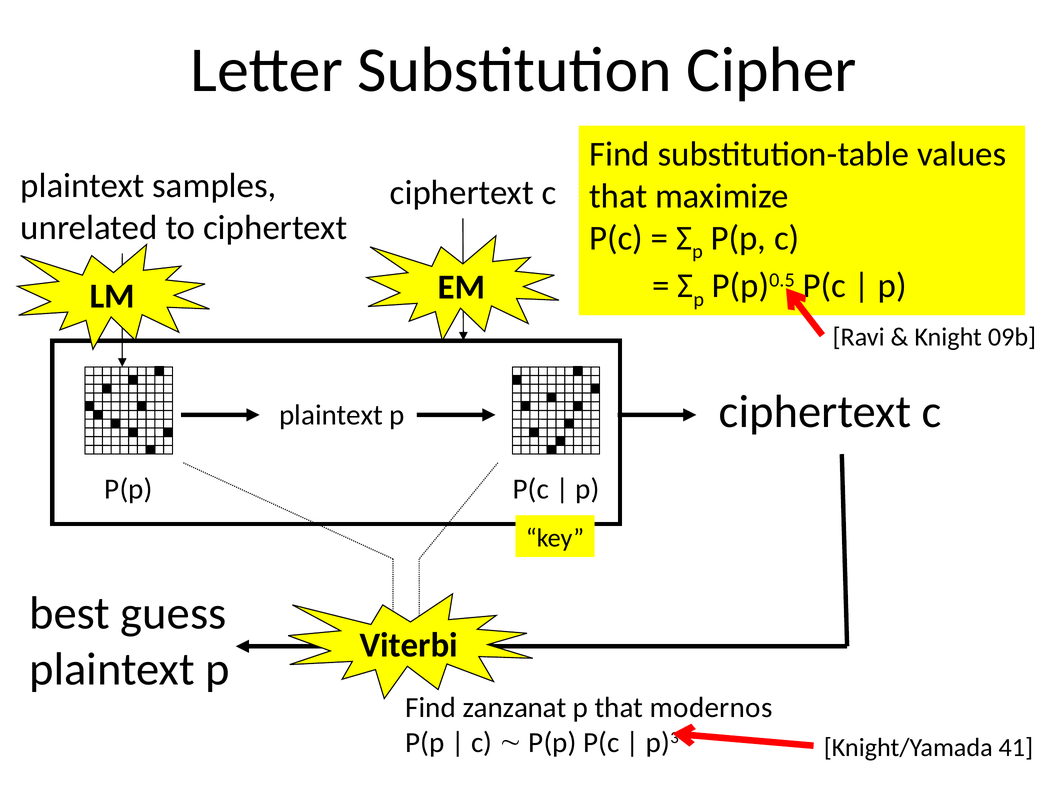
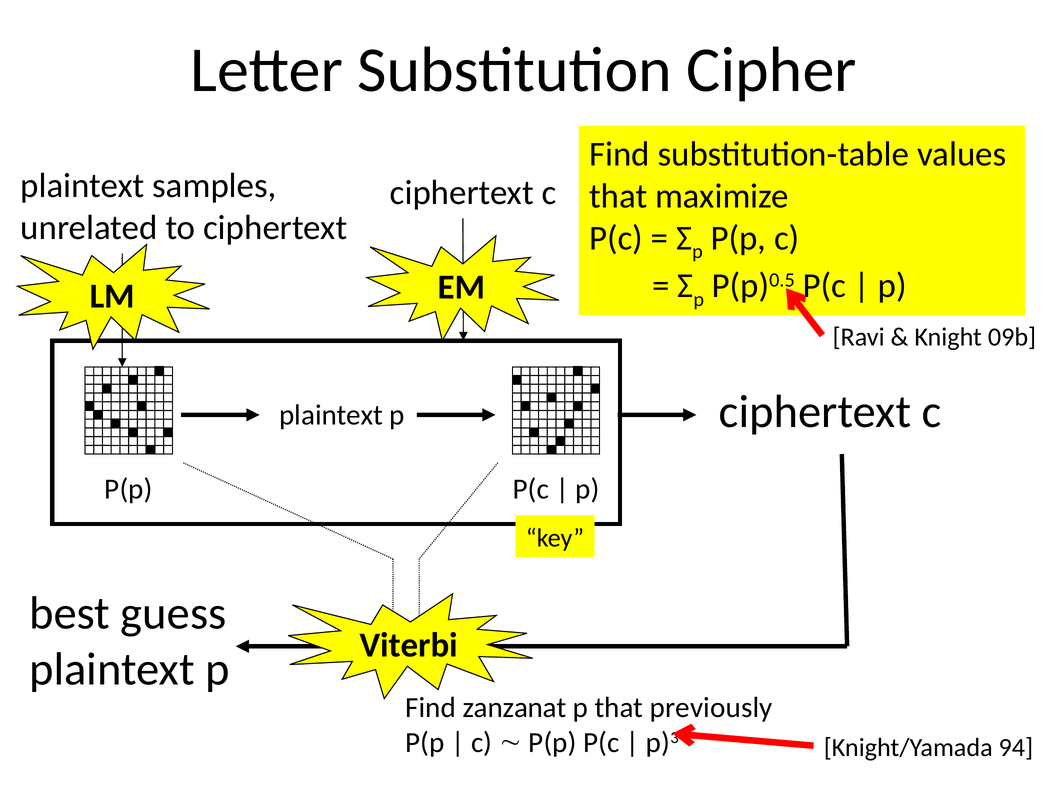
modernos: modernos -> previously (711, 708)
41: 41 -> 94 (1016, 748)
